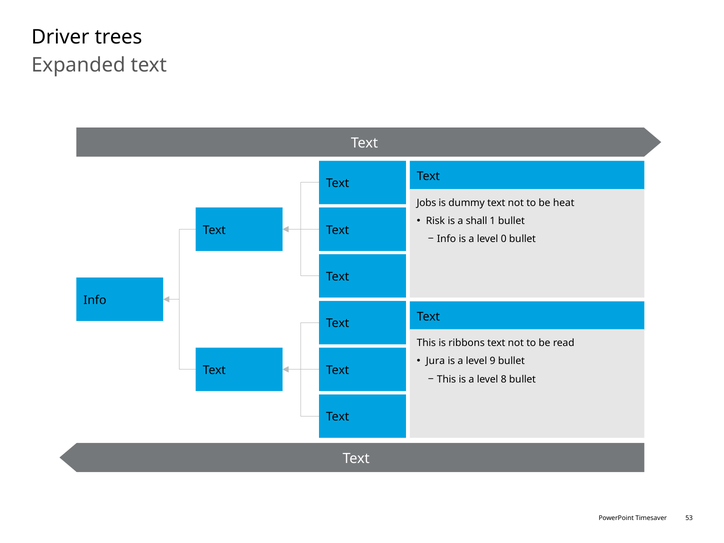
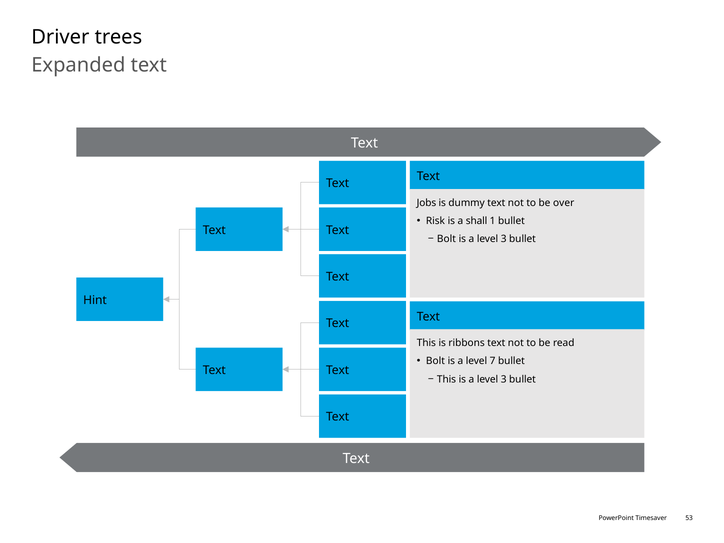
heat: heat -> over (564, 203)
Info: Info -> Bolt (446, 239)
0: 0 -> 3 (504, 239)
Info: Info -> Hint (95, 300)
Jura: Jura -> Bolt (435, 361)
9: 9 -> 7 (493, 361)
8: 8 -> 3 (504, 379)
